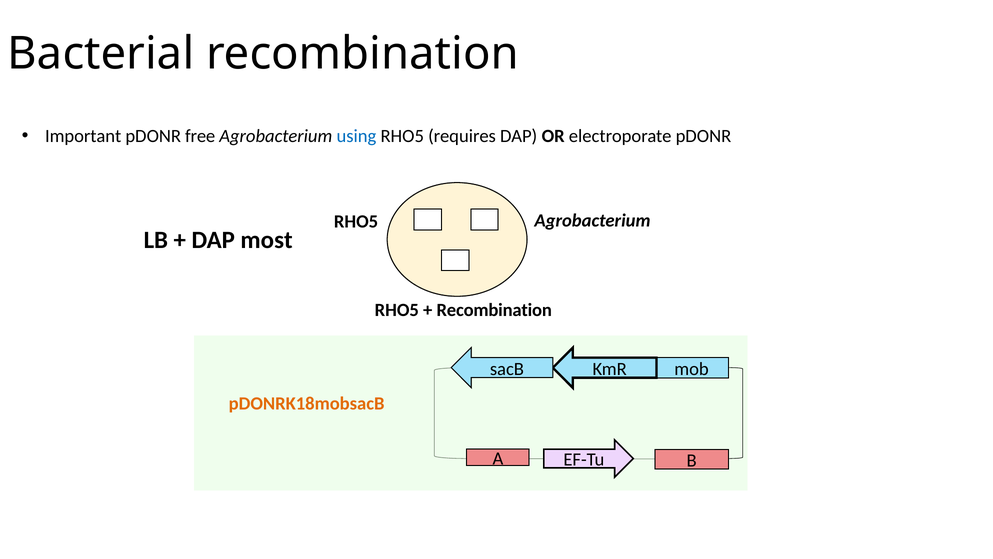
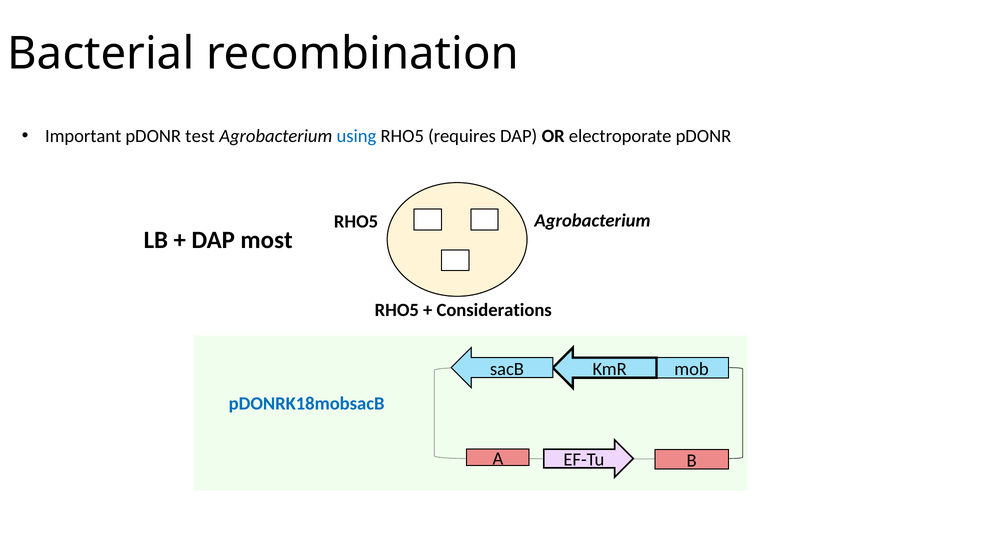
free: free -> test (200, 136)
Recombination: Recombination -> Considerations (494, 310)
pDONRK18mobsacB colour: orange -> blue (307, 403)
